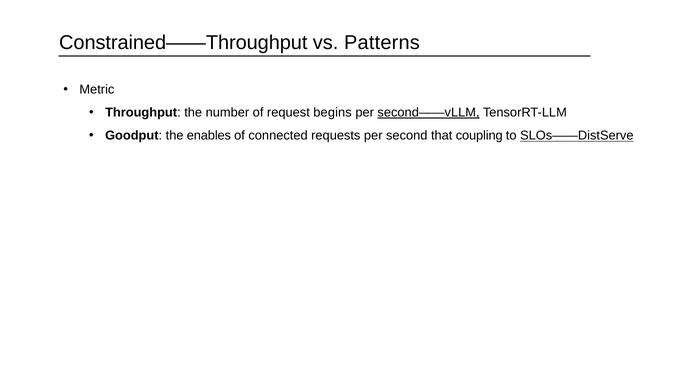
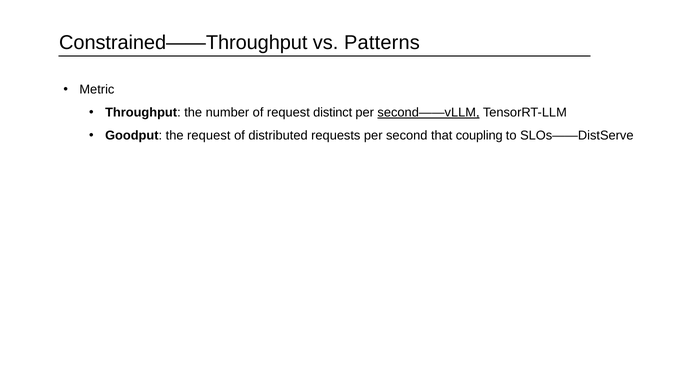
begins: begins -> distinct (333, 113)
the enables: enables -> request (209, 136)
connected: connected -> distributed (278, 136)
SLOs——DistServe underline: present -> none (577, 136)
